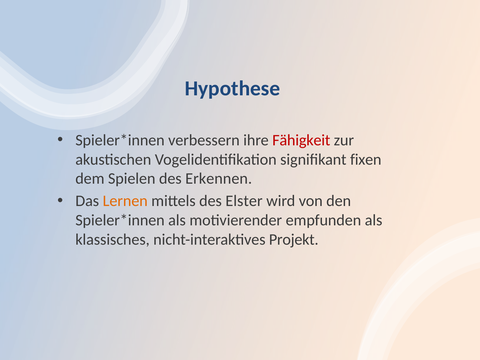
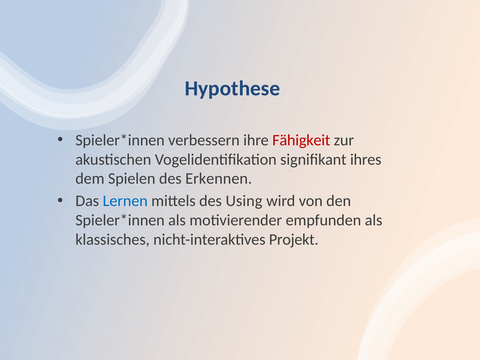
fixen: fixen -> ihres (366, 159)
Lernen colour: orange -> blue (125, 201)
Elster: Elster -> Using (244, 201)
